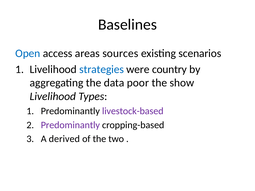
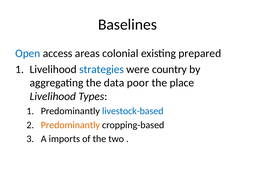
sources: sources -> colonial (120, 53)
scenarios: scenarios -> prepared (200, 53)
show: show -> place (182, 83)
livestock-based colour: purple -> blue (133, 111)
Predominantly colour: purple -> orange (70, 125)
derived: derived -> imports (64, 139)
